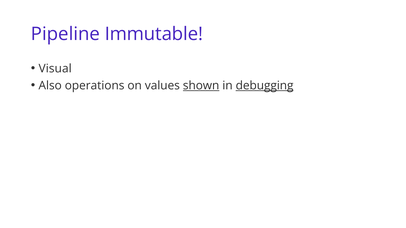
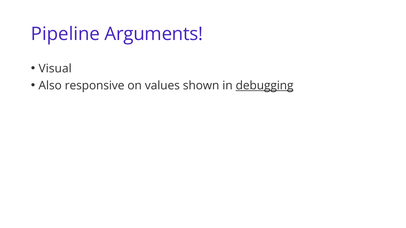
Immutable: Immutable -> Arguments (154, 34)
operations: operations -> responsive (95, 86)
shown underline: present -> none (201, 86)
